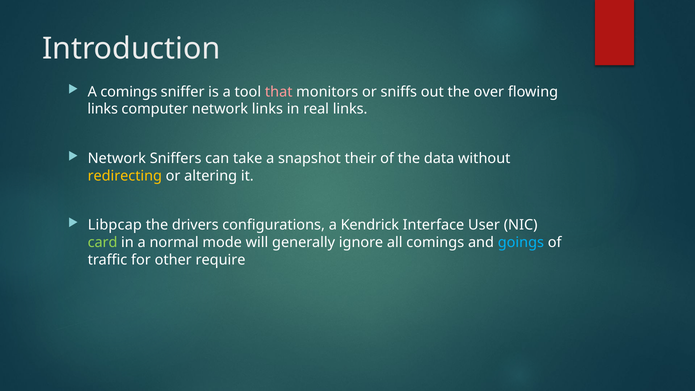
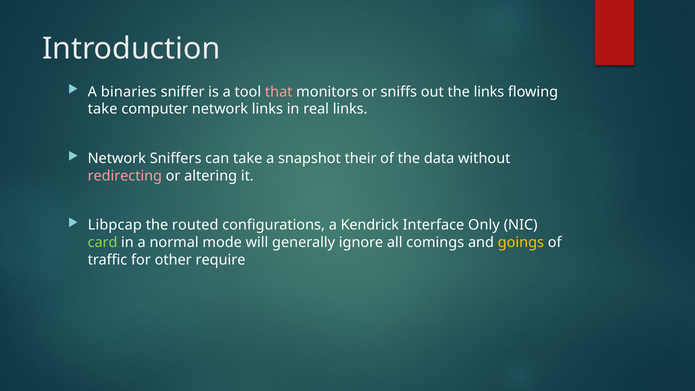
A comings: comings -> binaries (129, 92)
the over: over -> links (489, 92)
links: links -> take (103, 109)
redirecting colour: yellow -> pink (125, 176)
drivers: drivers -> routed (195, 225)
User: User -> Only (484, 225)
goings colour: light blue -> yellow (521, 242)
